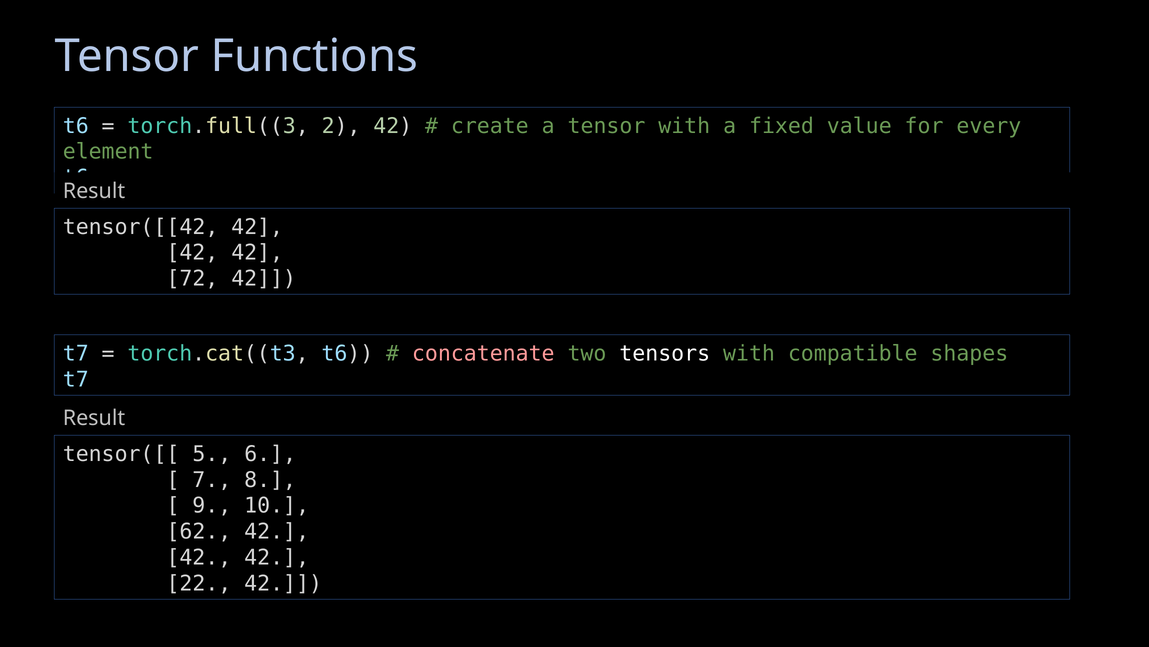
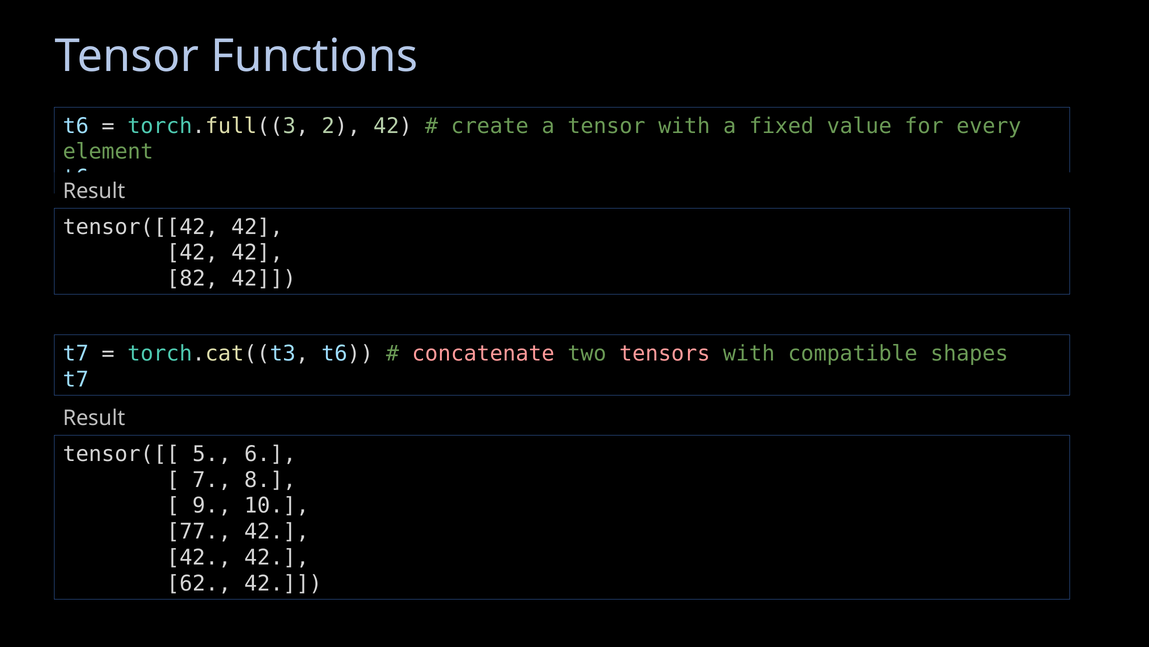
72: 72 -> 82 (192, 278)
tensors colour: white -> pink (665, 353)
62: 62 -> 77 (199, 531)
22: 22 -> 62 (199, 583)
